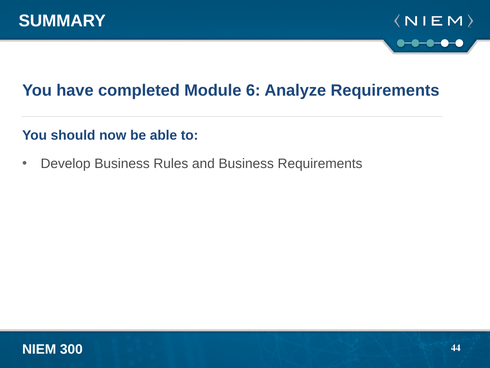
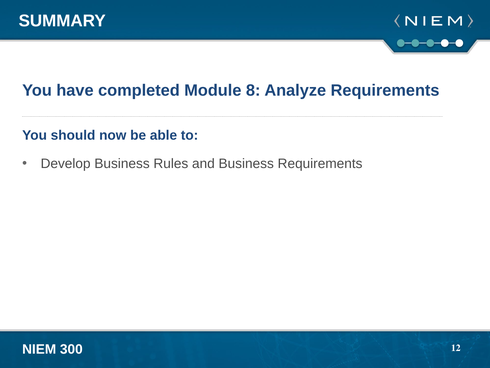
6: 6 -> 8 (253, 90)
44: 44 -> 12 (456, 347)
